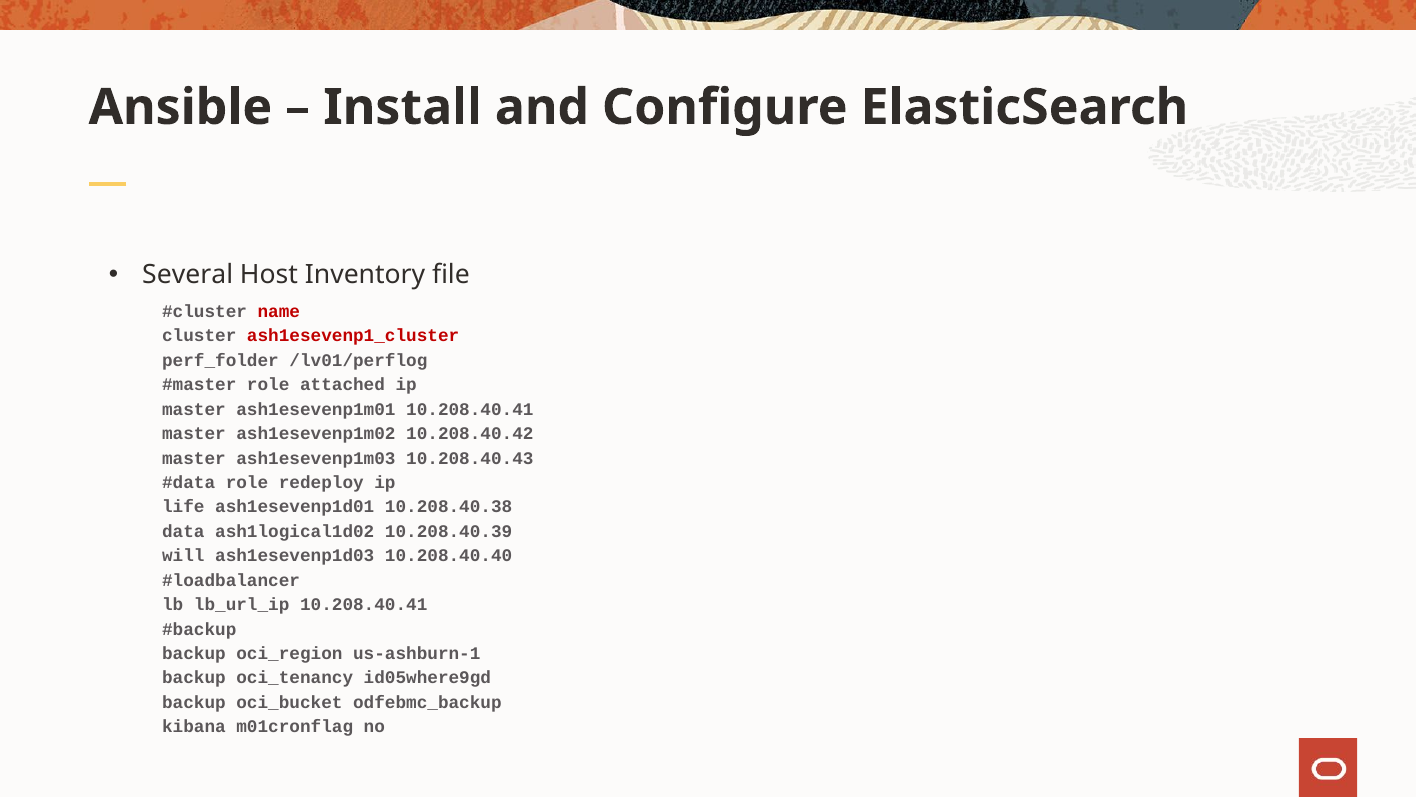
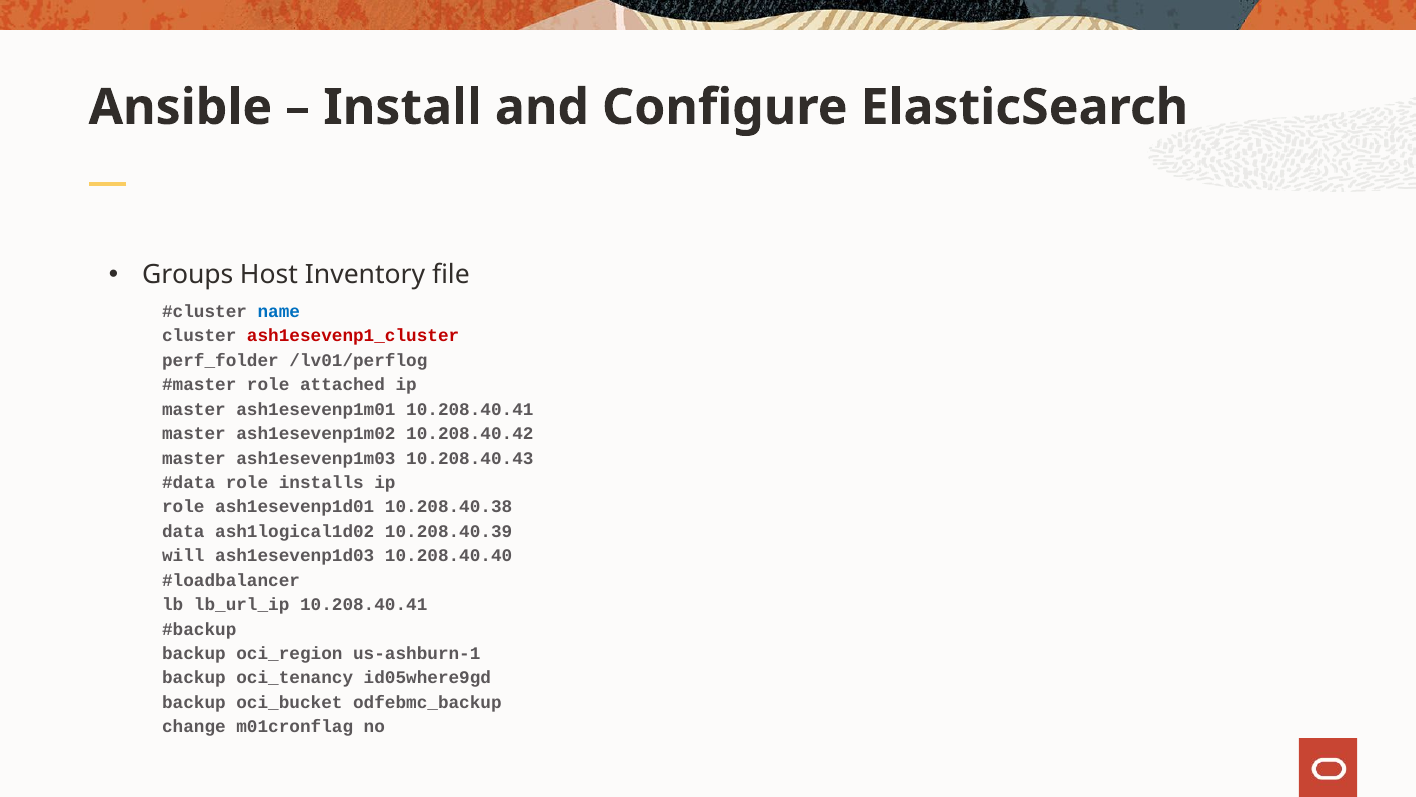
Several: Several -> Groups (188, 275)
name colour: red -> blue (279, 311)
redeploy: redeploy -> installs (321, 482)
life: life -> role (183, 507)
kibana: kibana -> change (194, 727)
